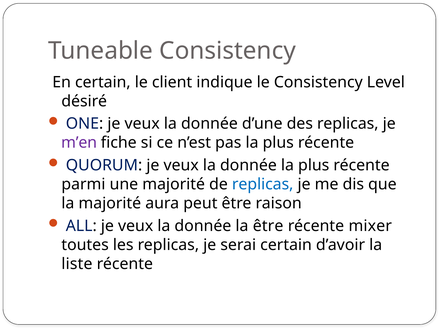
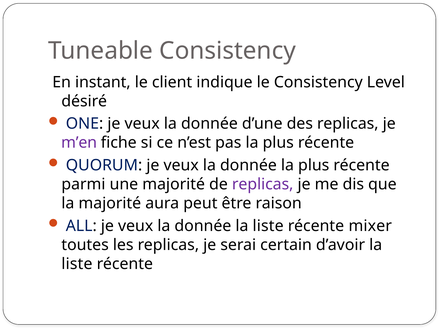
En certain: certain -> instant (103, 82)
replicas colour: blue -> purple (263, 184)
donnée la être: être -> liste (268, 226)
